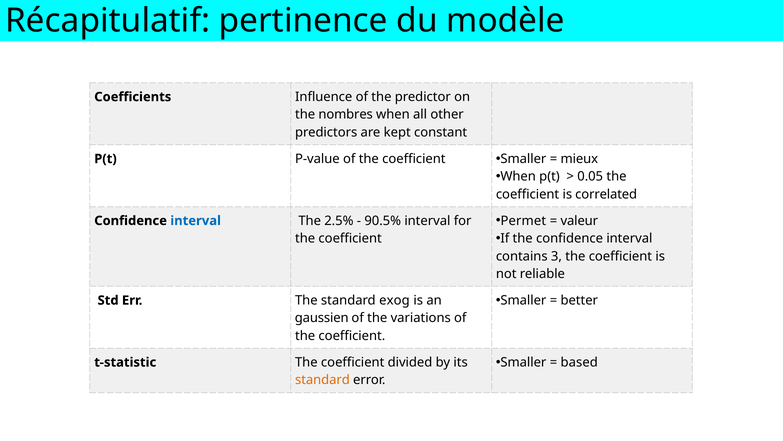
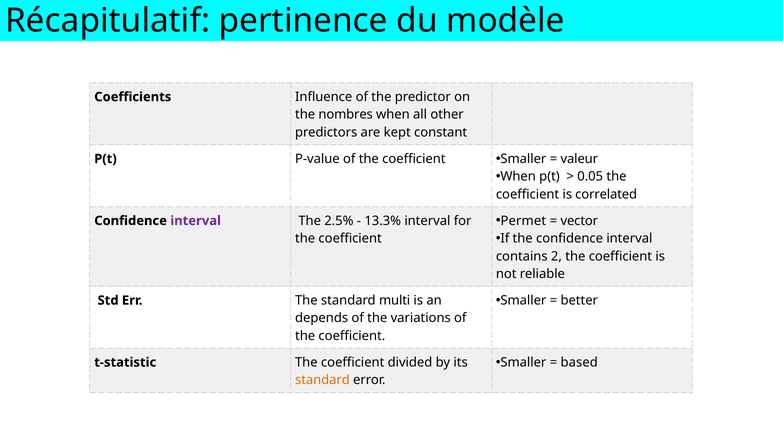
mieux: mieux -> valeur (579, 159)
valeur: valeur -> vector (579, 220)
interval colour: blue -> purple (196, 220)
90.5%: 90.5% -> 13.3% (383, 220)
3: 3 -> 2 (556, 256)
exog: exog -> multi (395, 300)
gaussien: gaussien -> depends (322, 318)
